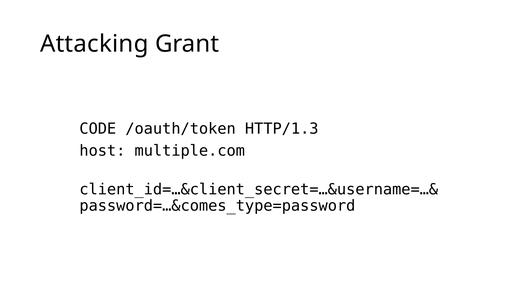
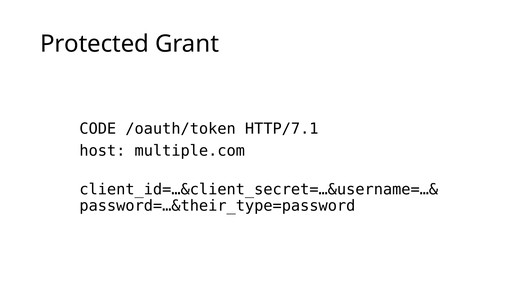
Attacking: Attacking -> Protected (94, 44)
HTTP/1.3: HTTP/1.3 -> HTTP/7.1 (282, 129)
password=…&comes_type=password: password=…&comes_type=password -> password=…&their_type=password (217, 206)
